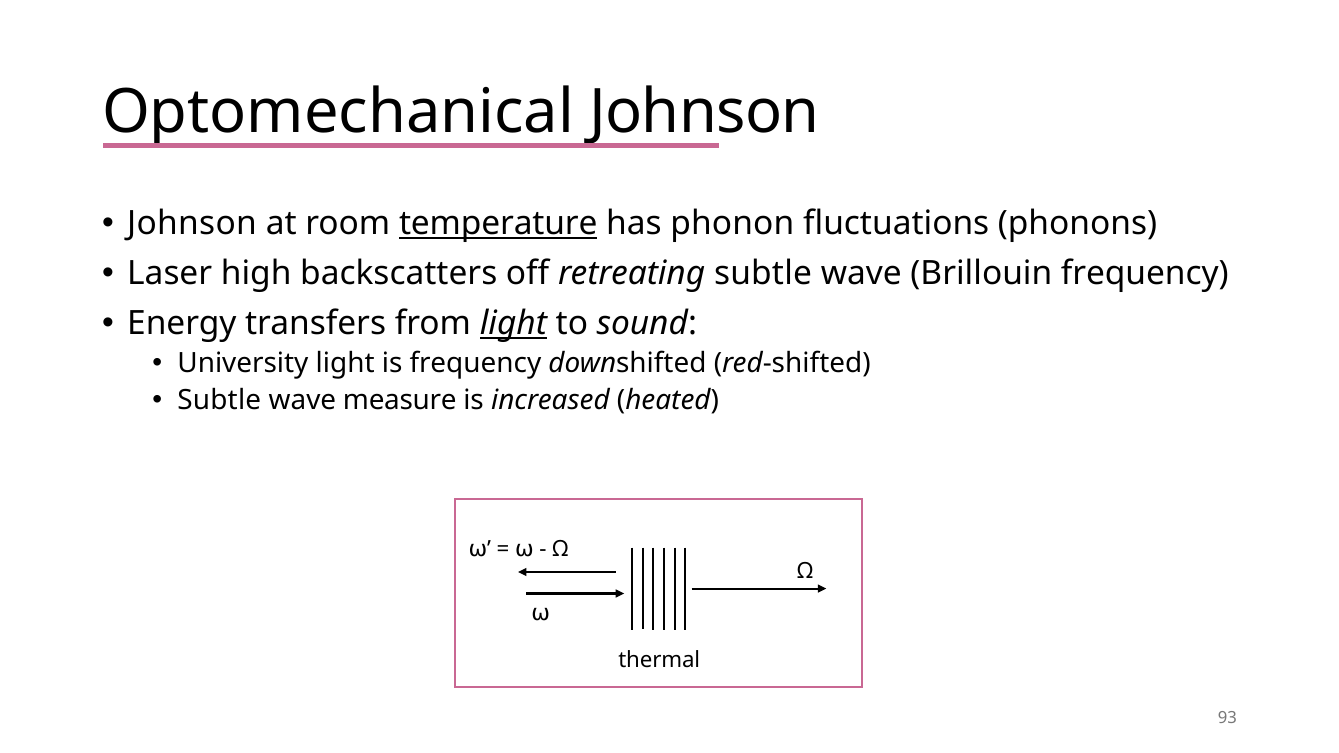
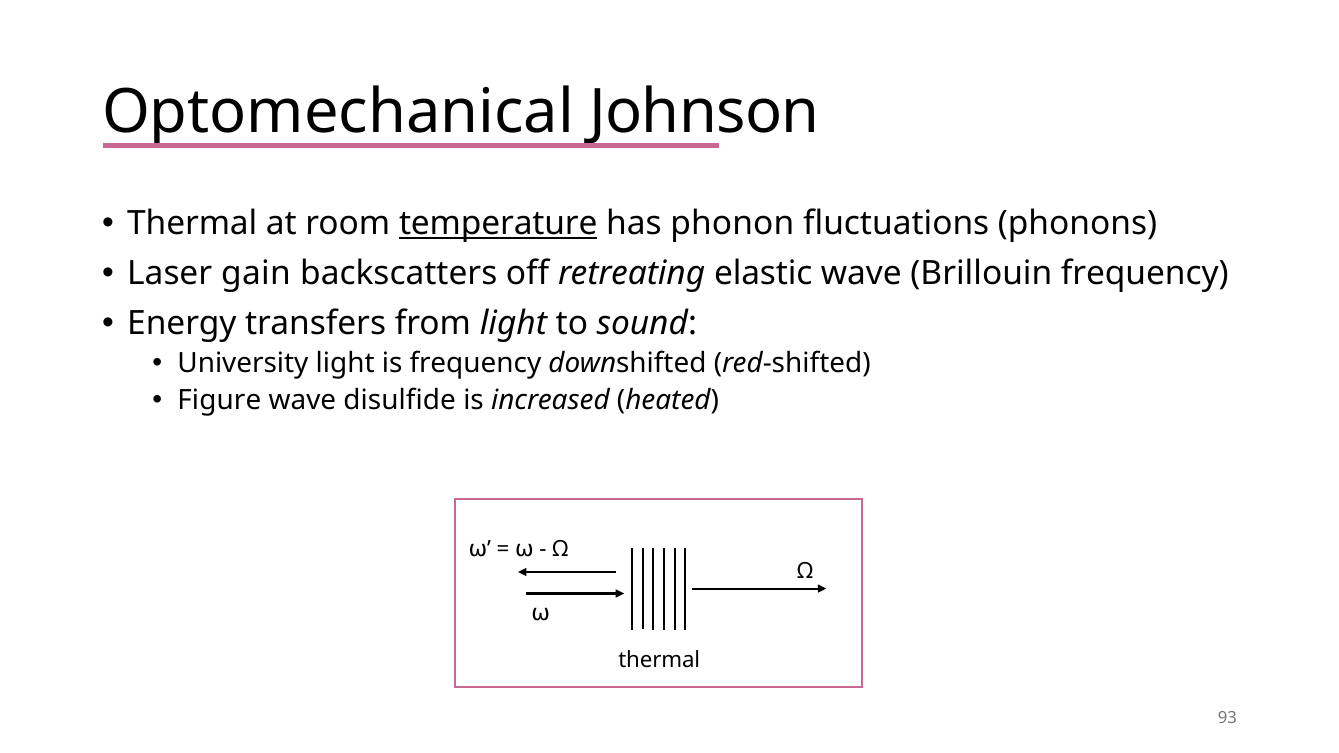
Johnson: Johnson -> Thermal (192, 223)
high: high -> gain (256, 273)
retreating subtle: subtle -> elastic (763, 273)
light underline: present -> none (513, 324)
Subtle: Subtle -> Figure (219, 401)
measure: measure -> disulfide (400, 401)
